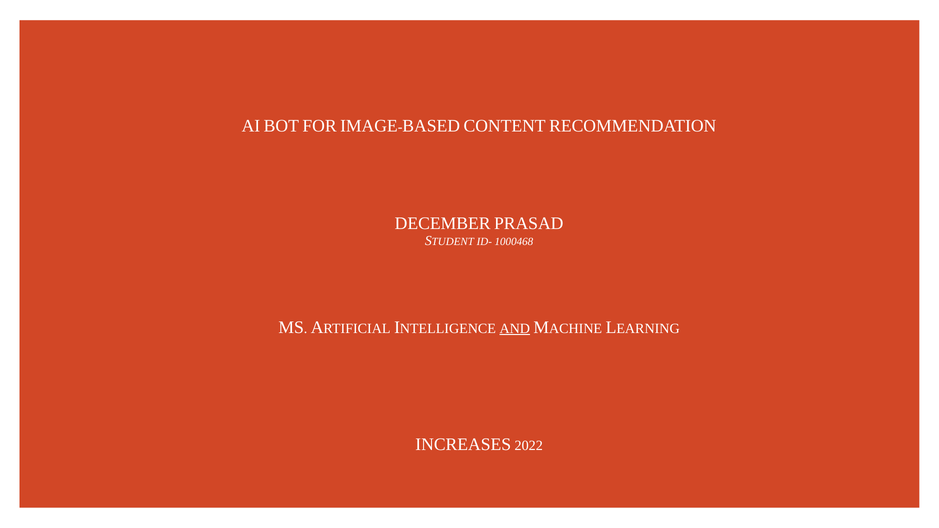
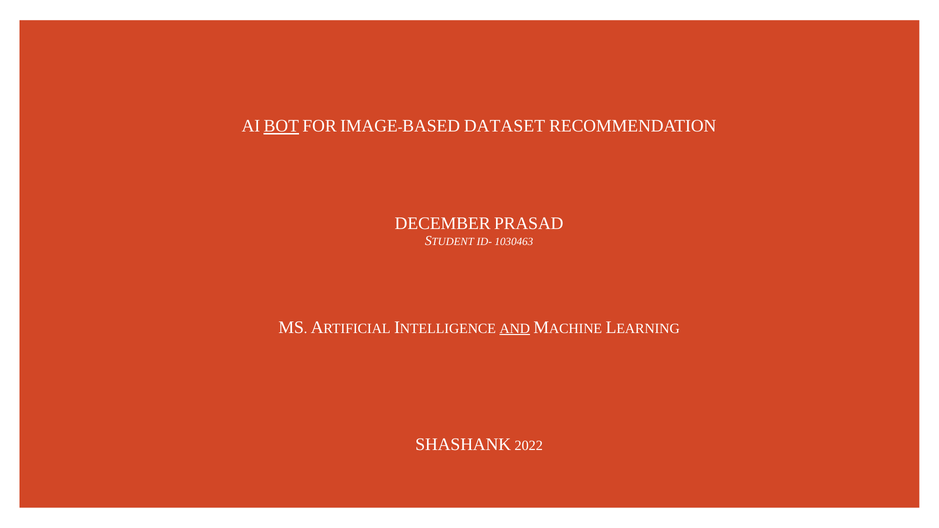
BOT underline: none -> present (281, 126)
CONTENT: CONTENT -> DATASET (504, 126)
1000468: 1000468 -> 1030463 (514, 242)
INCREASES: INCREASES -> SHASHANK (463, 444)
